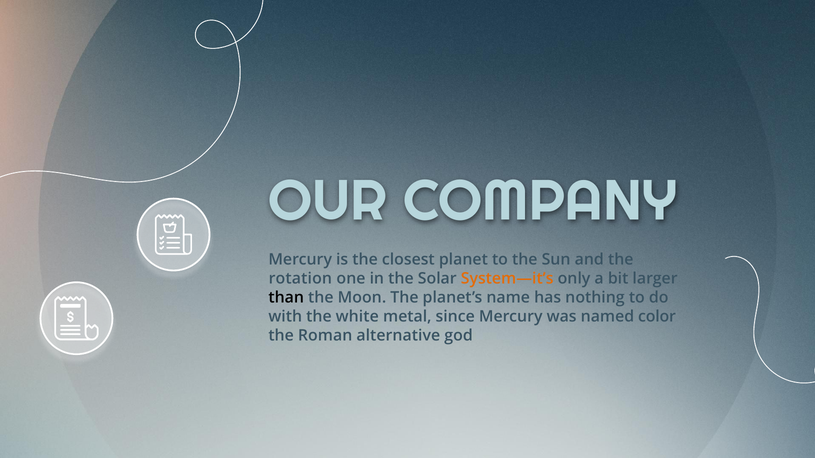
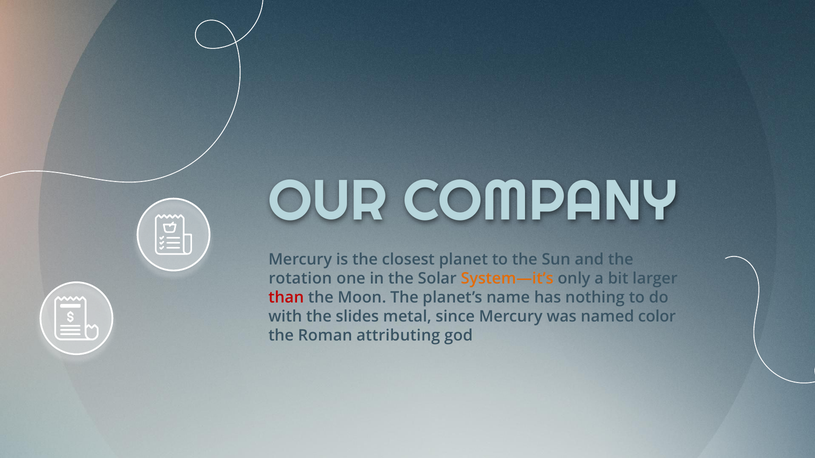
than colour: black -> red (286, 298)
white: white -> slides (357, 317)
alternative: alternative -> attributing (398, 336)
